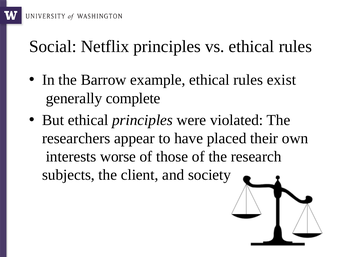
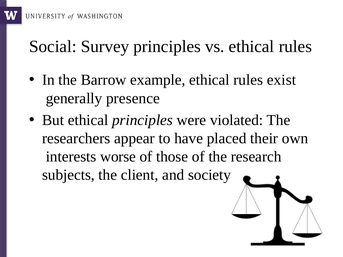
Netflix: Netflix -> Survey (105, 47)
complete: complete -> presence (133, 98)
